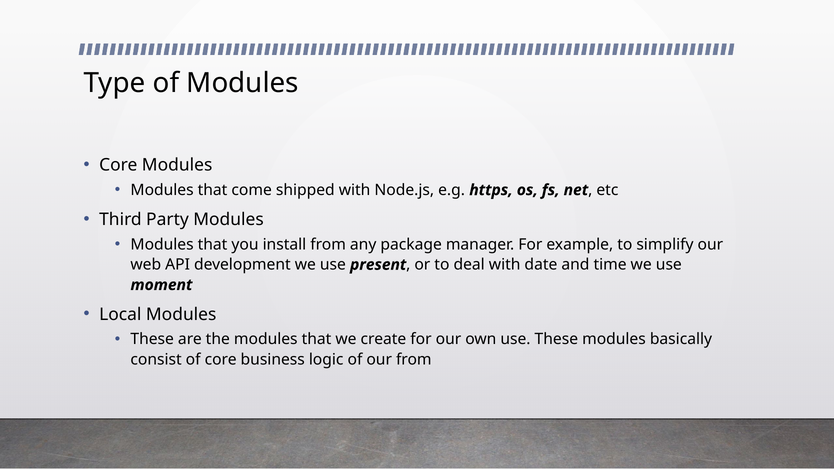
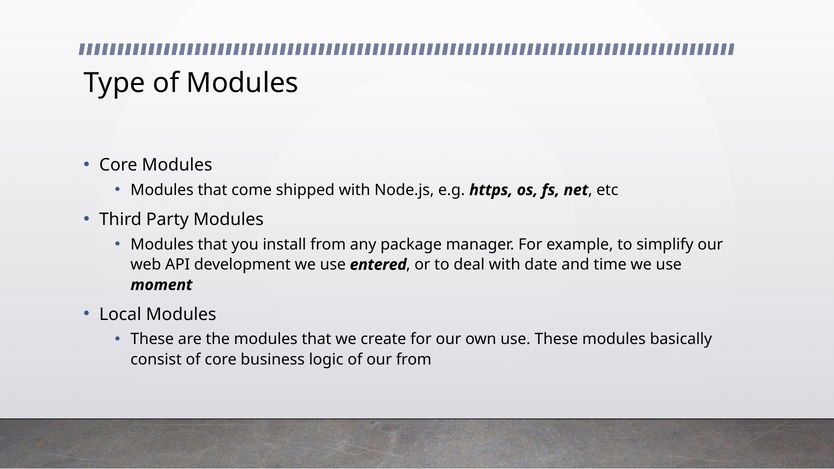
present: present -> entered (378, 265)
